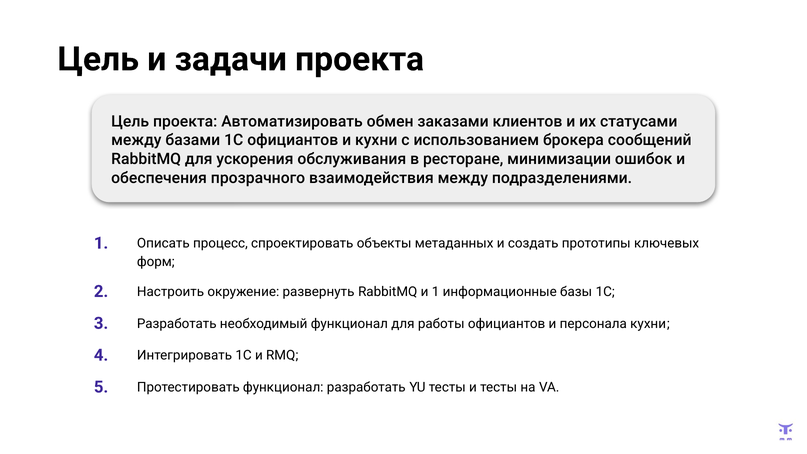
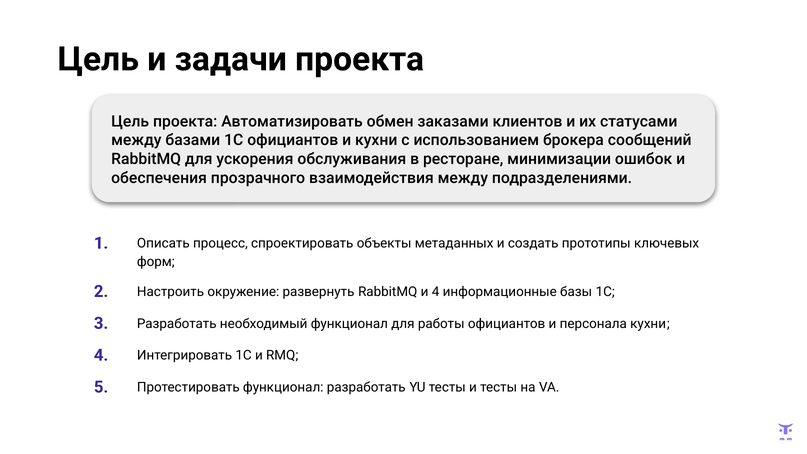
и 1: 1 -> 4 (436, 292)
